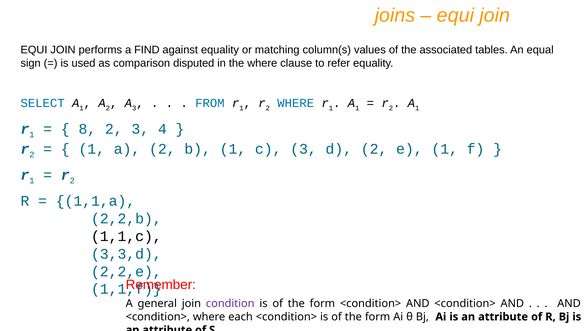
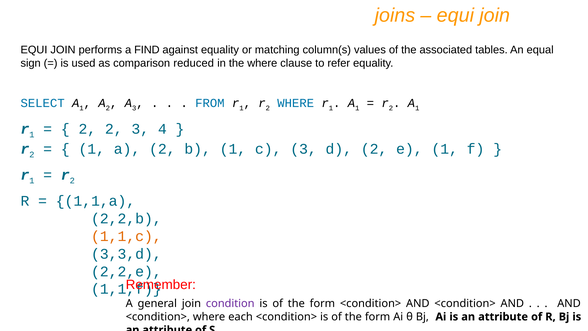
disputed: disputed -> reduced (194, 63)
8: 8 -> 2 (87, 129)
1,1,c colour: black -> orange (126, 236)
